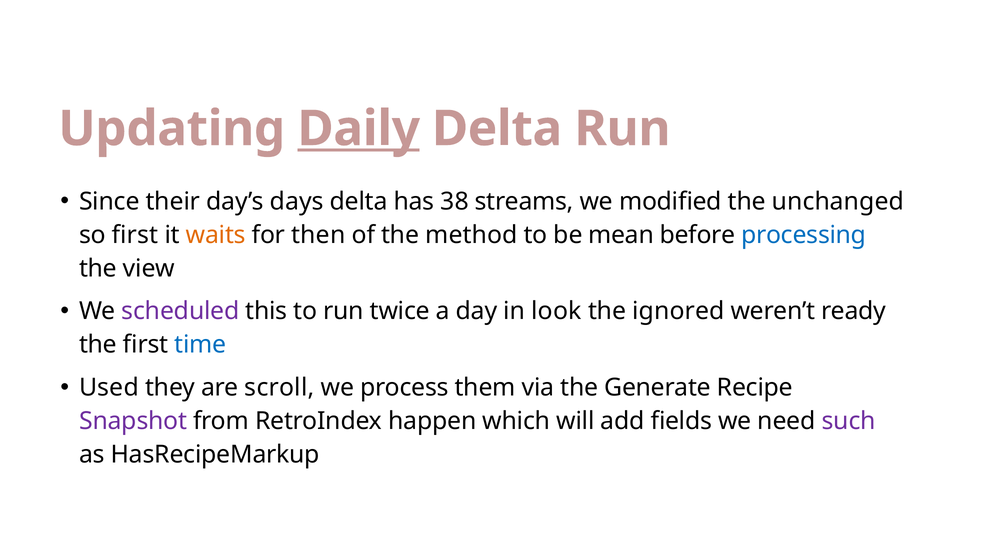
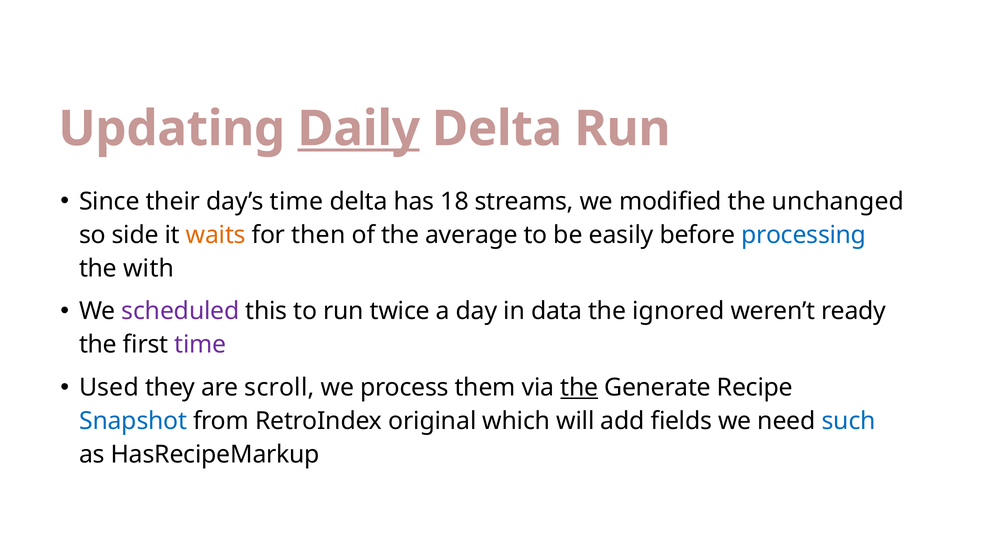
day’s days: days -> time (297, 202)
38: 38 -> 18 (455, 202)
so first: first -> side (135, 235)
method: method -> average (472, 235)
mean: mean -> easily (621, 235)
view: view -> with (149, 269)
look: look -> data (557, 312)
time colour: blue -> purple (200, 345)
the underline: none -> present (579, 388)
Snapshot colour: purple -> blue (133, 421)
happen: happen -> original (432, 421)
such colour: purple -> blue (849, 421)
